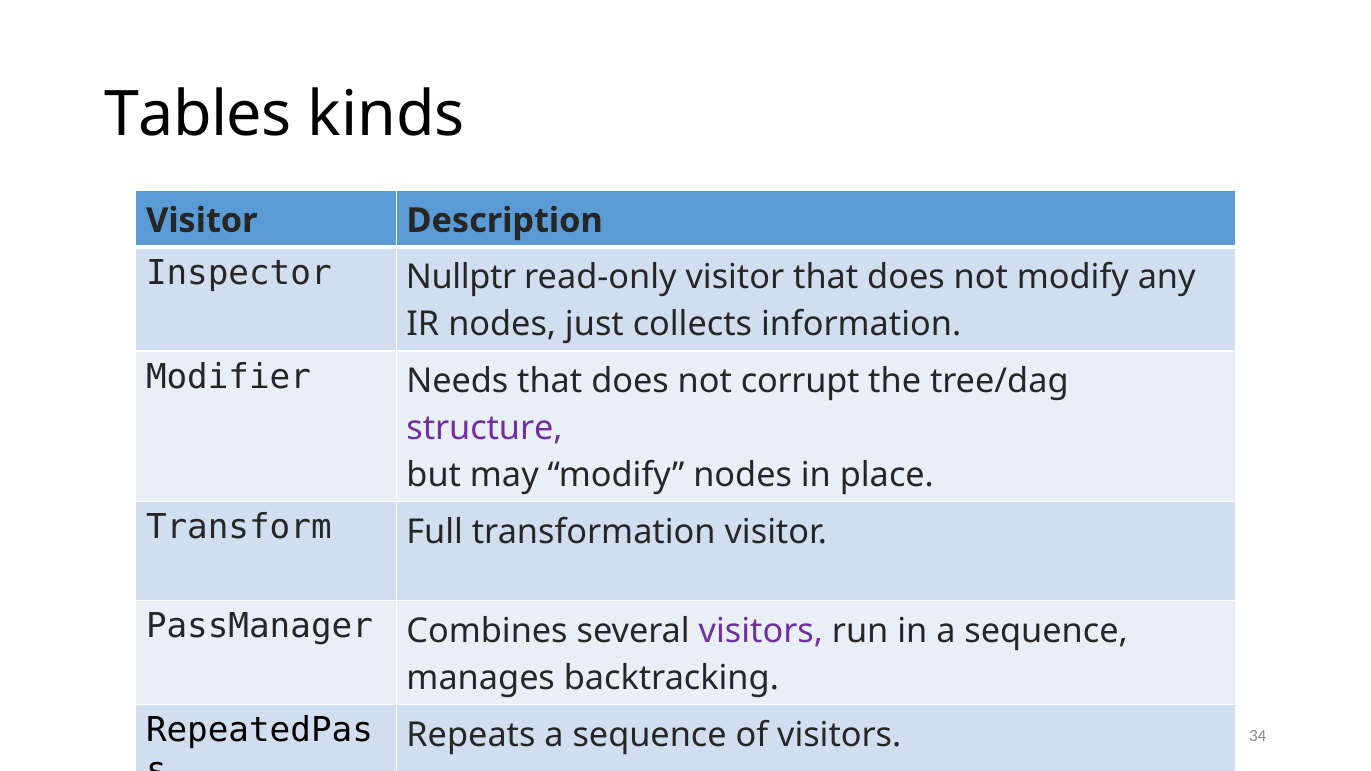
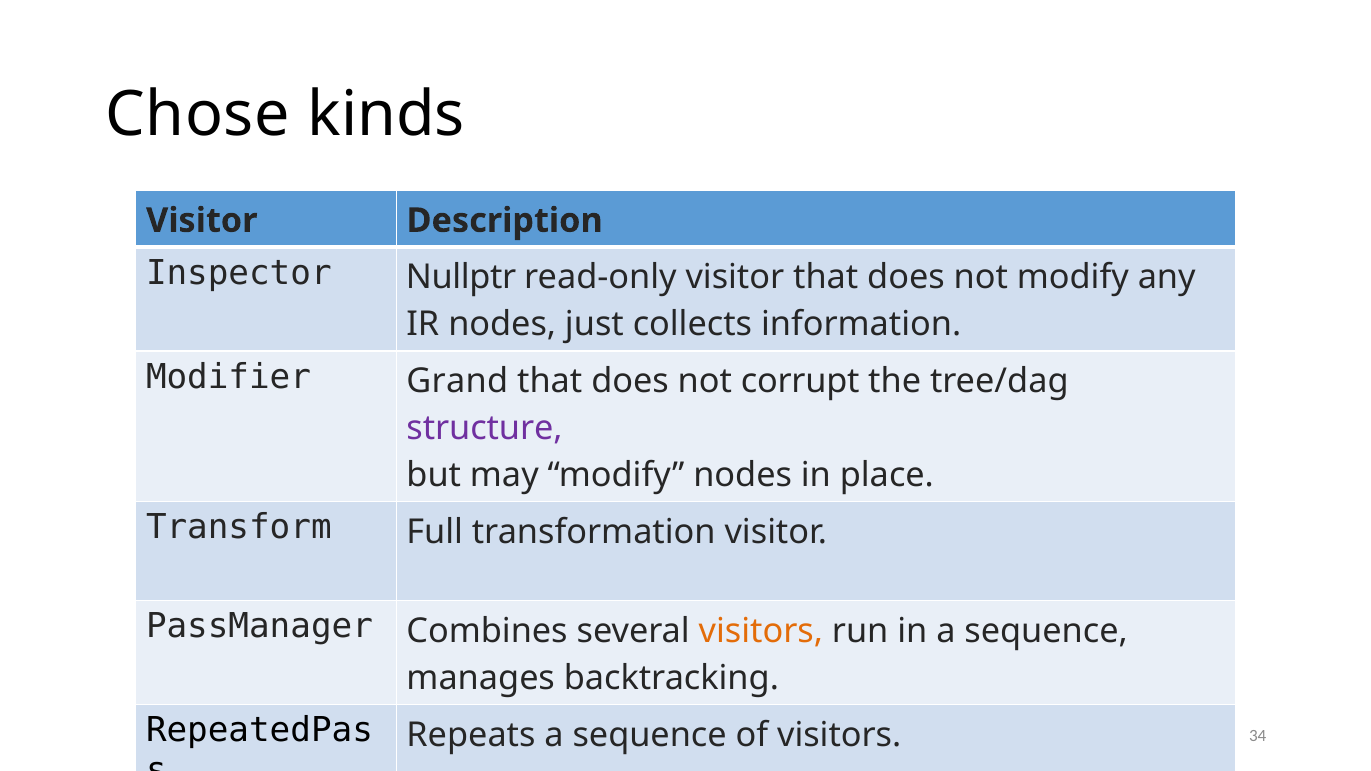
Tables: Tables -> Chose (198, 115)
Needs: Needs -> Grand (457, 382)
visitors colour: purple -> orange (761, 631)
